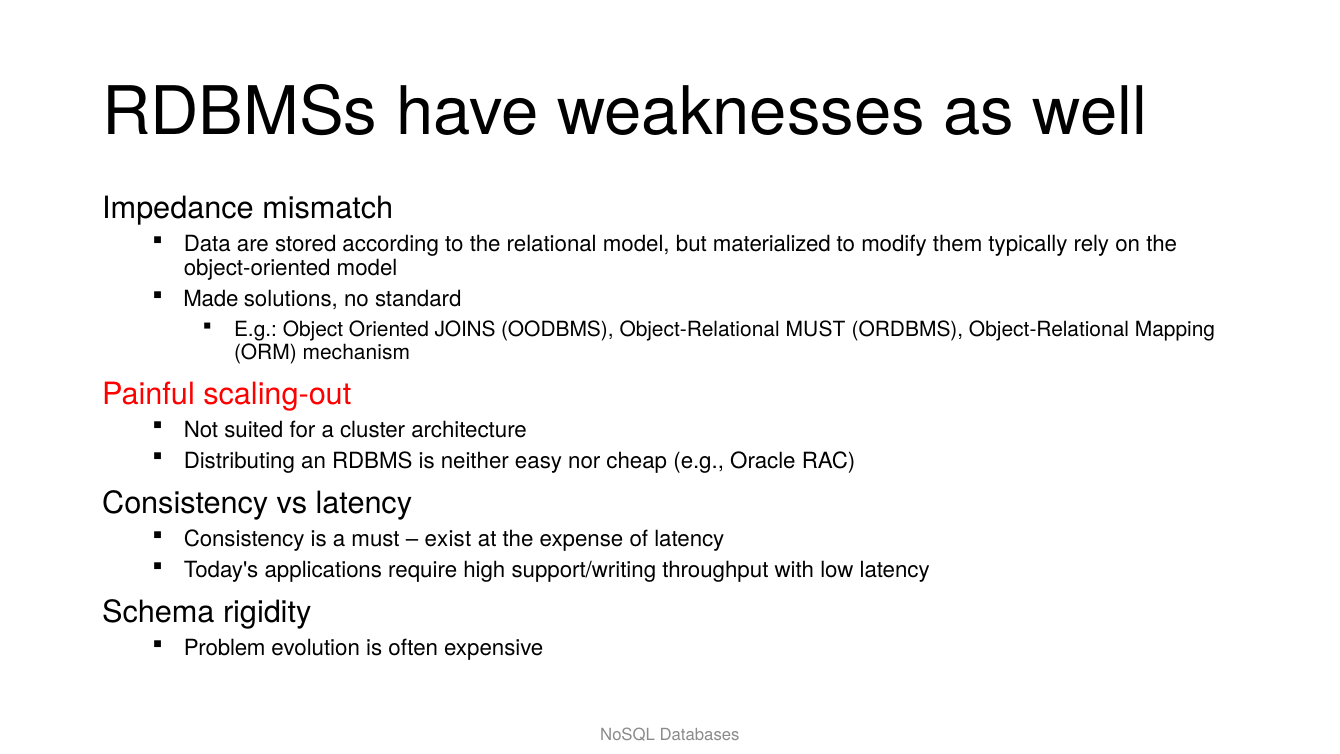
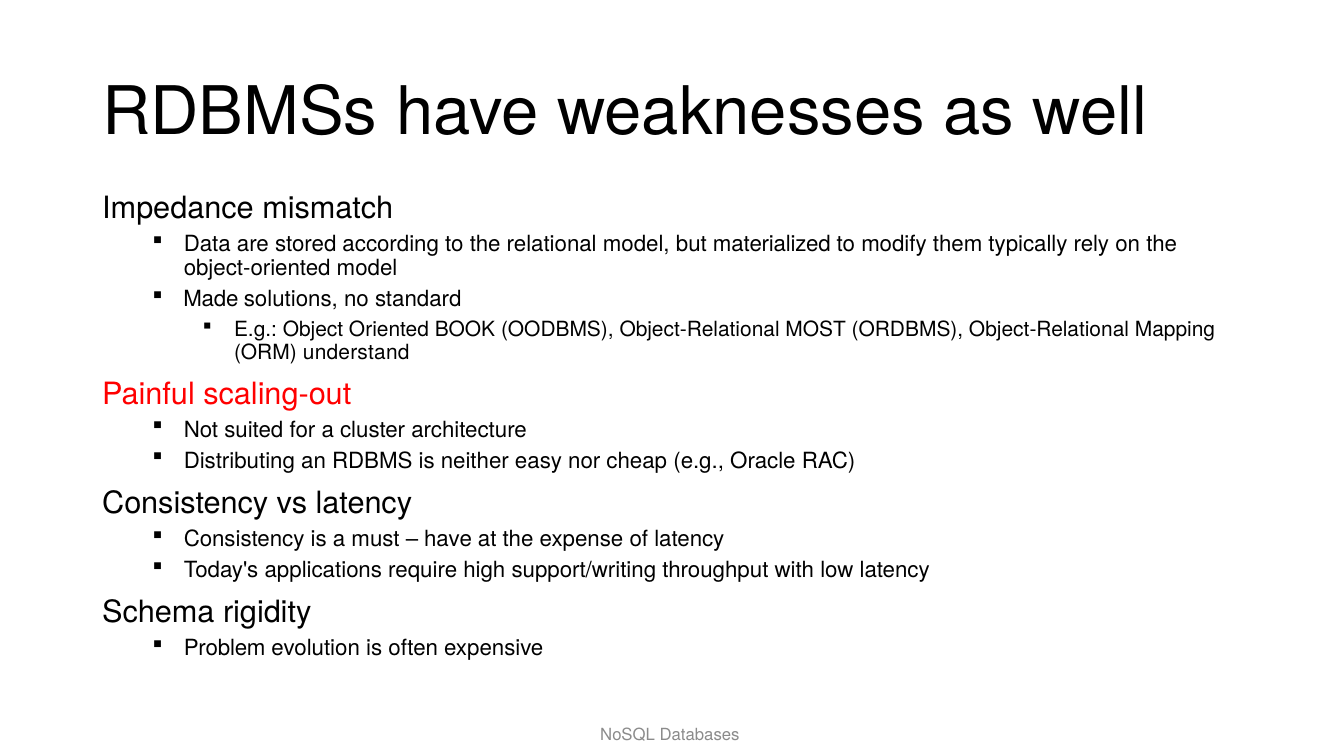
JOINS: JOINS -> BOOK (465, 329)
Object-Relational MUST: MUST -> MOST (816, 329)
mechanism: mechanism -> understand (356, 352)
exist: exist -> have (448, 539)
